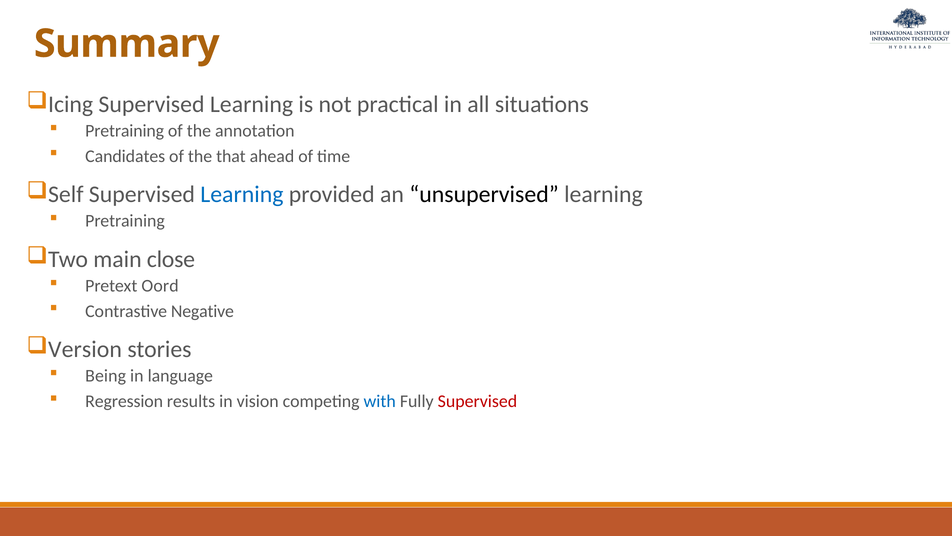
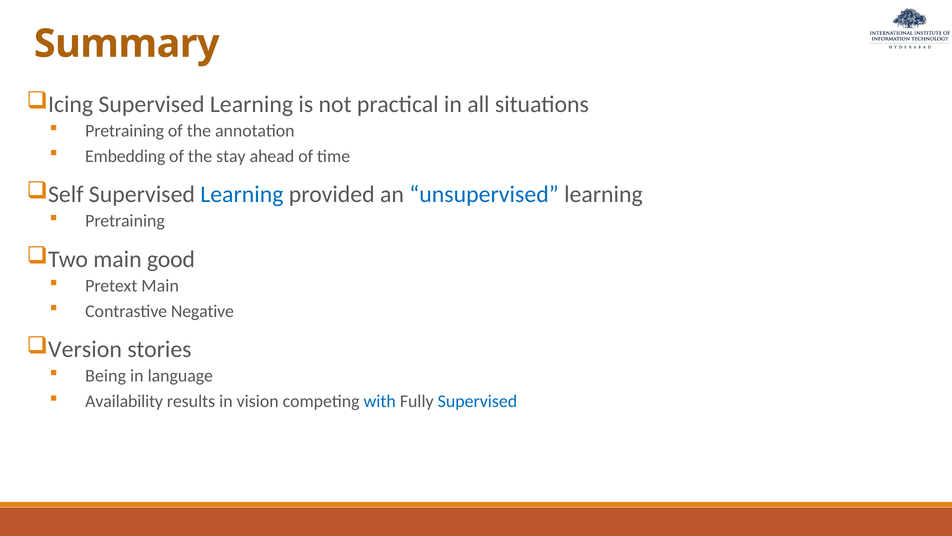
Candidates: Candidates -> Embedding (125, 156)
that: that -> stay (231, 156)
unsupervised colour: black -> blue (484, 194)
close: close -> good (171, 259)
Pretext Oord: Oord -> Main (160, 286)
Regression: Regression -> Availability (124, 401)
Supervised colour: red -> blue (477, 401)
